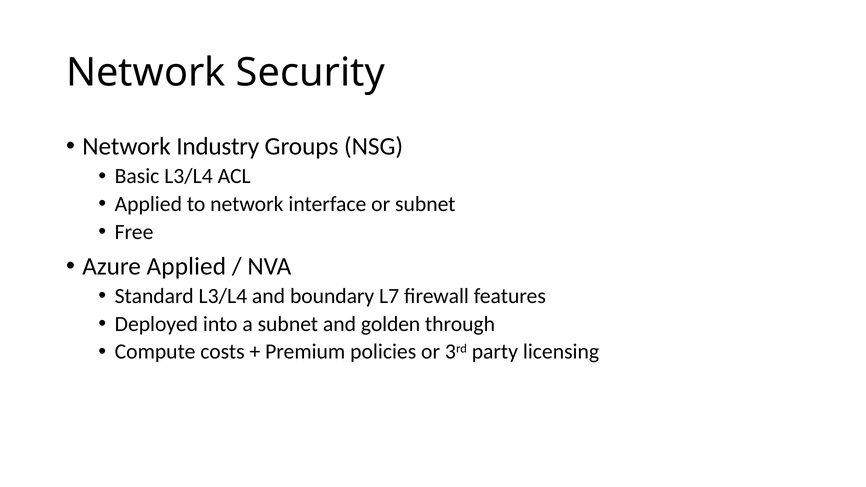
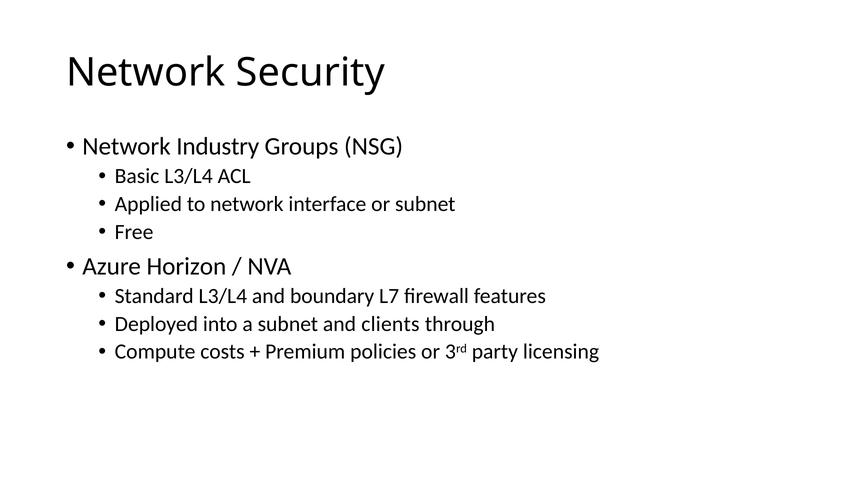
Azure Applied: Applied -> Horizon (186, 266)
golden: golden -> clients (390, 324)
